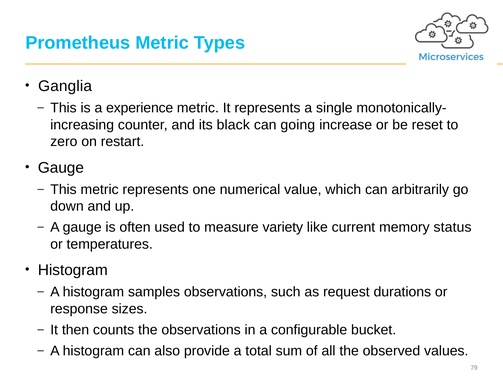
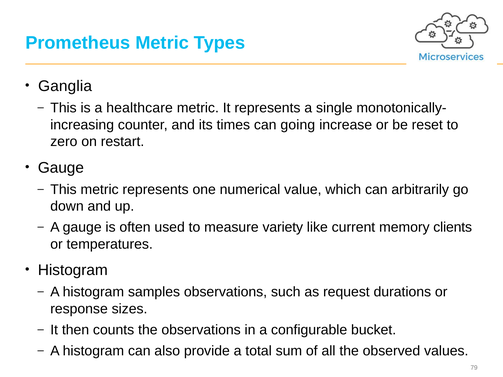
experience: experience -> healthcare (140, 108)
black: black -> times (233, 125)
status: status -> clients (453, 228)
